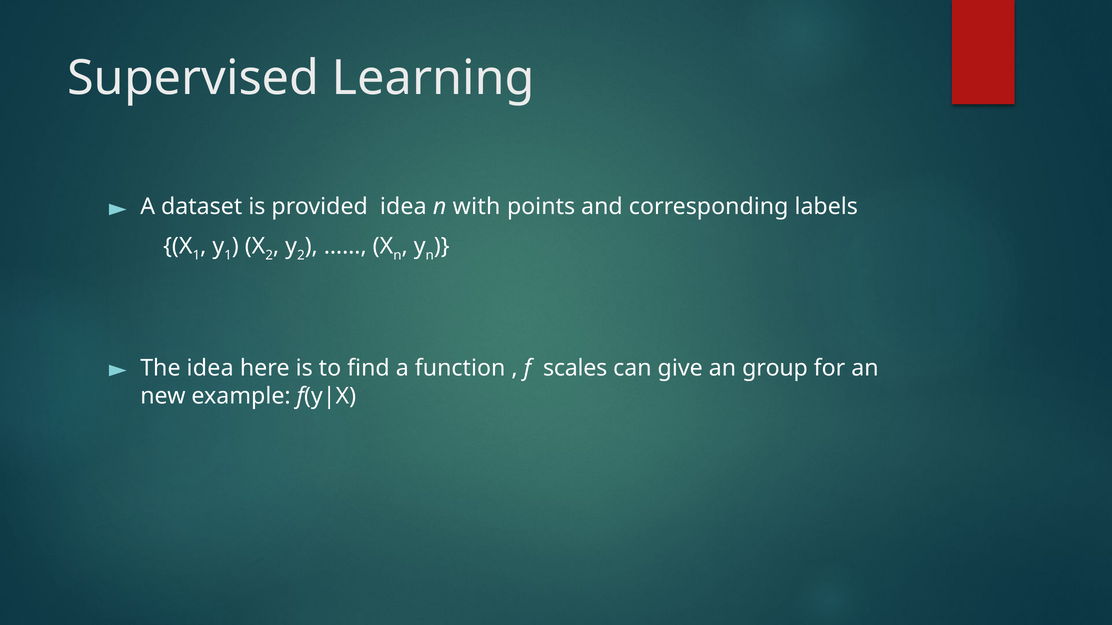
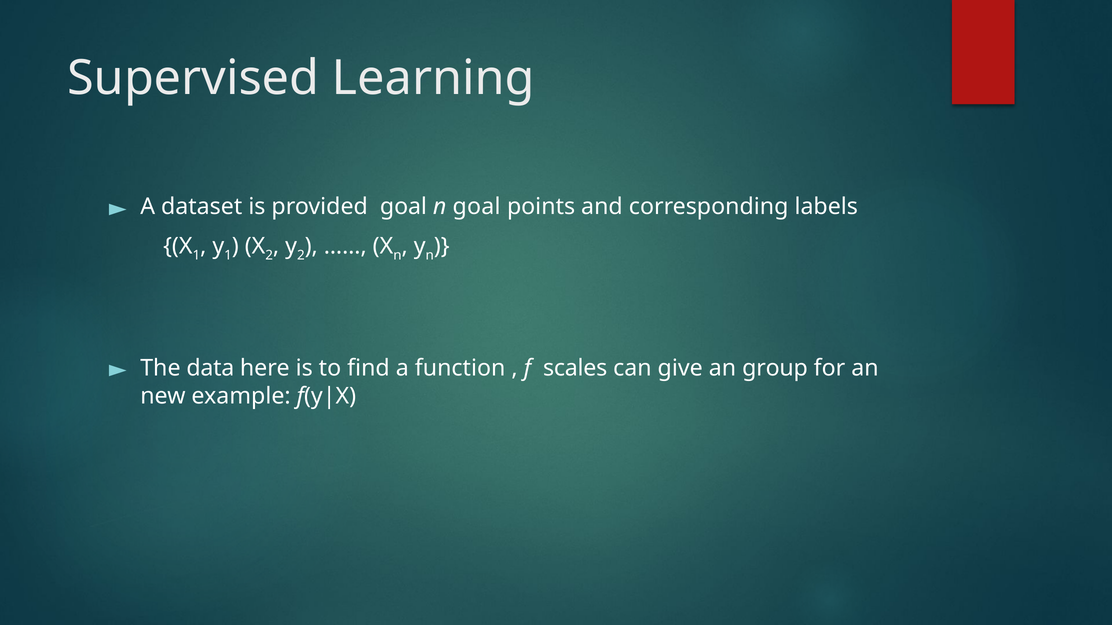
provided idea: idea -> goal (403, 207)
n with: with -> goal (477, 207)
The idea: idea -> data (210, 368)
